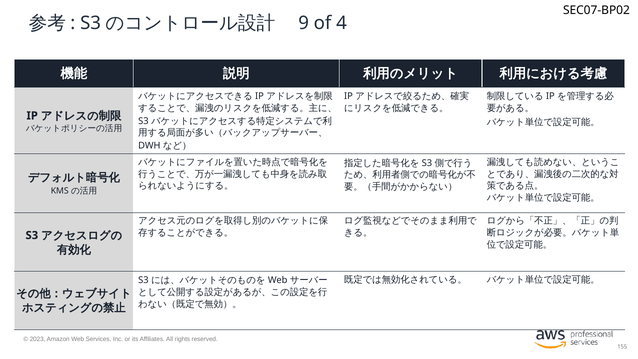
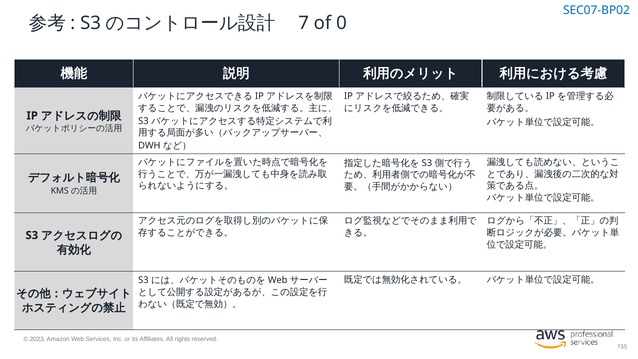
SEC07-BP02 colour: black -> blue (596, 10)
9: 9 -> 7 (304, 23)
4: 4 -> 0 (341, 23)
